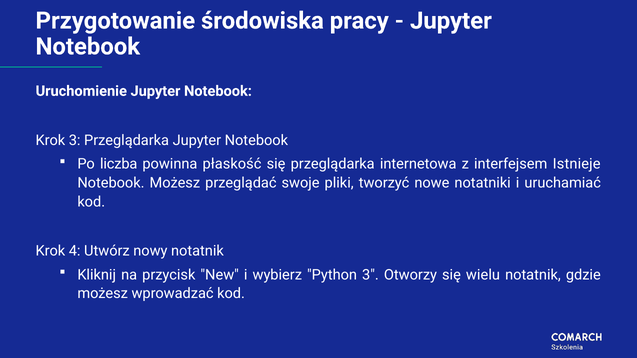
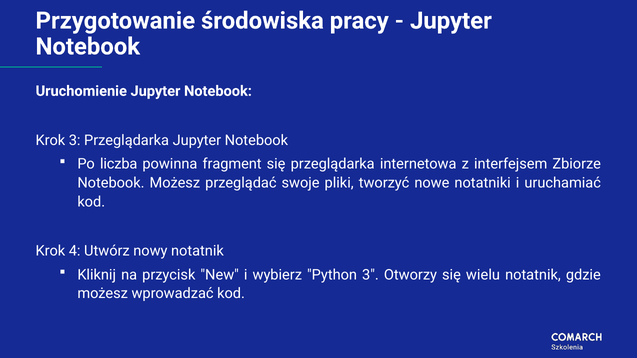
płaskość: płaskość -> fragment (232, 164)
Istnieje: Istnieje -> Zbiorze (577, 164)
